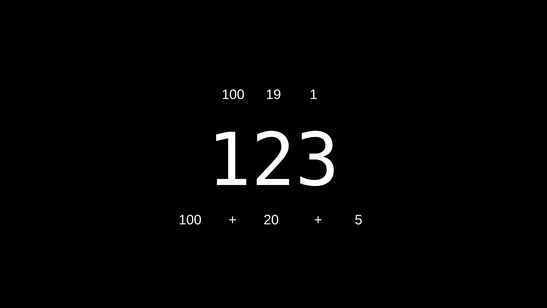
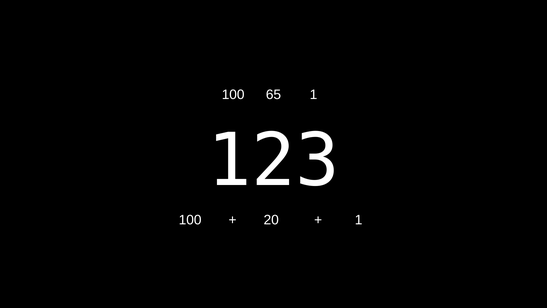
19: 19 -> 65 (273, 94)
20 5: 5 -> 1 (359, 220)
